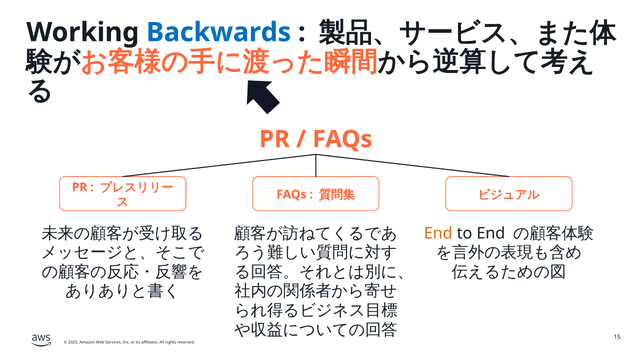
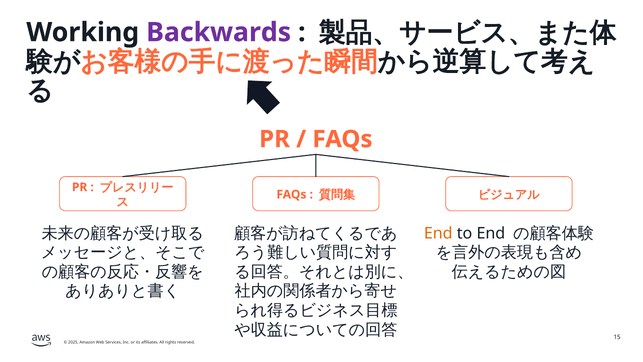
Backwards colour: blue -> purple (219, 32)
